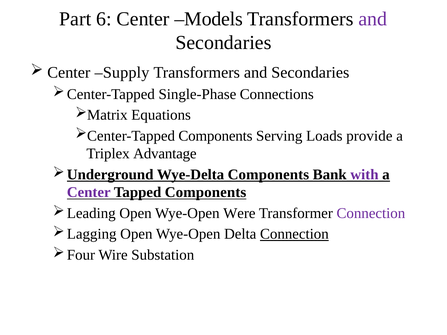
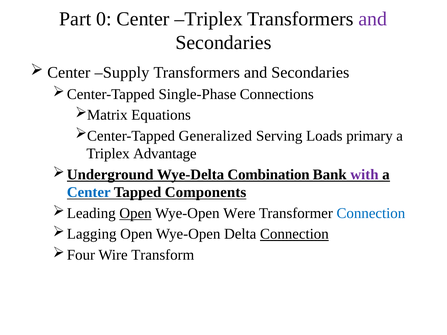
6: 6 -> 0 (104, 19)
Center Models: Models -> Triplex (209, 19)
Components: Components -> Generalized (215, 136)
provide: provide -> primary (369, 136)
Wye-Delta Components: Components -> Combination (269, 175)
Center colour: purple -> blue (89, 193)
Open underline: none -> present (136, 213)
Connection colour: purple -> blue (371, 213)
Substation: Substation -> Transform (163, 255)
